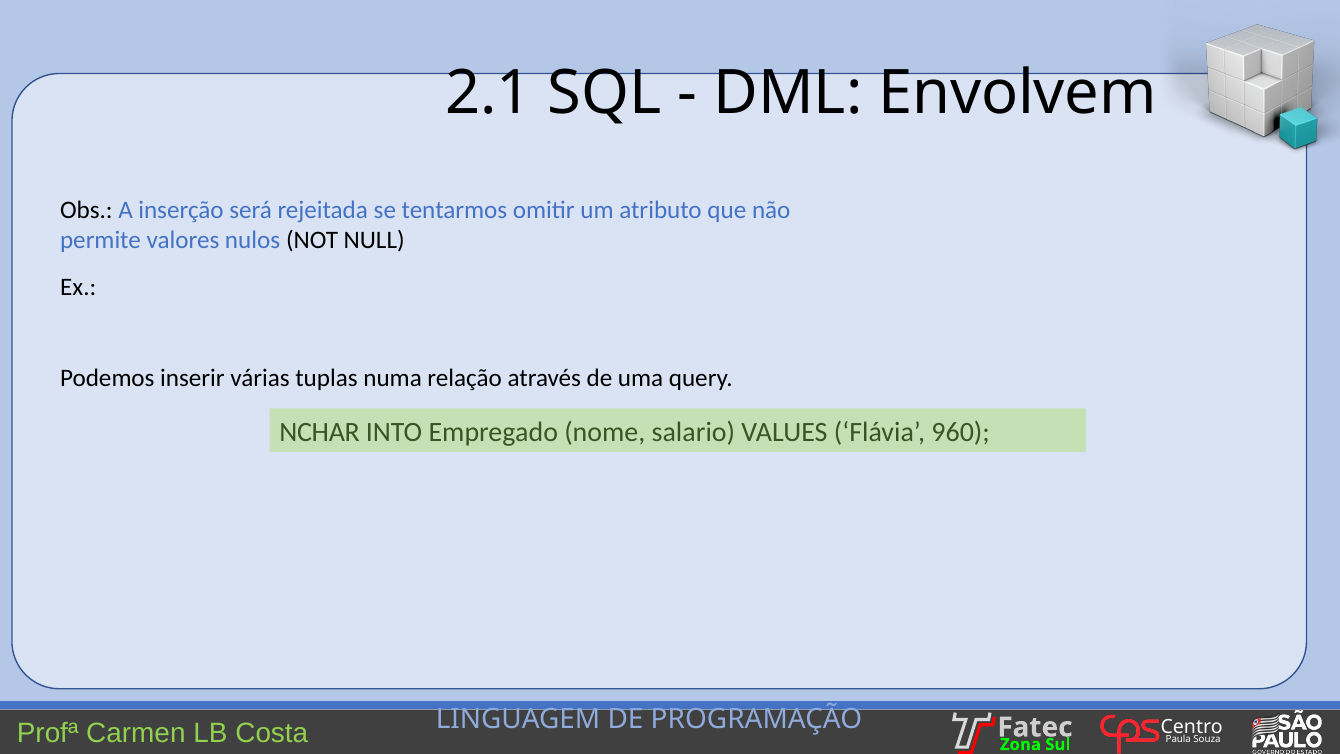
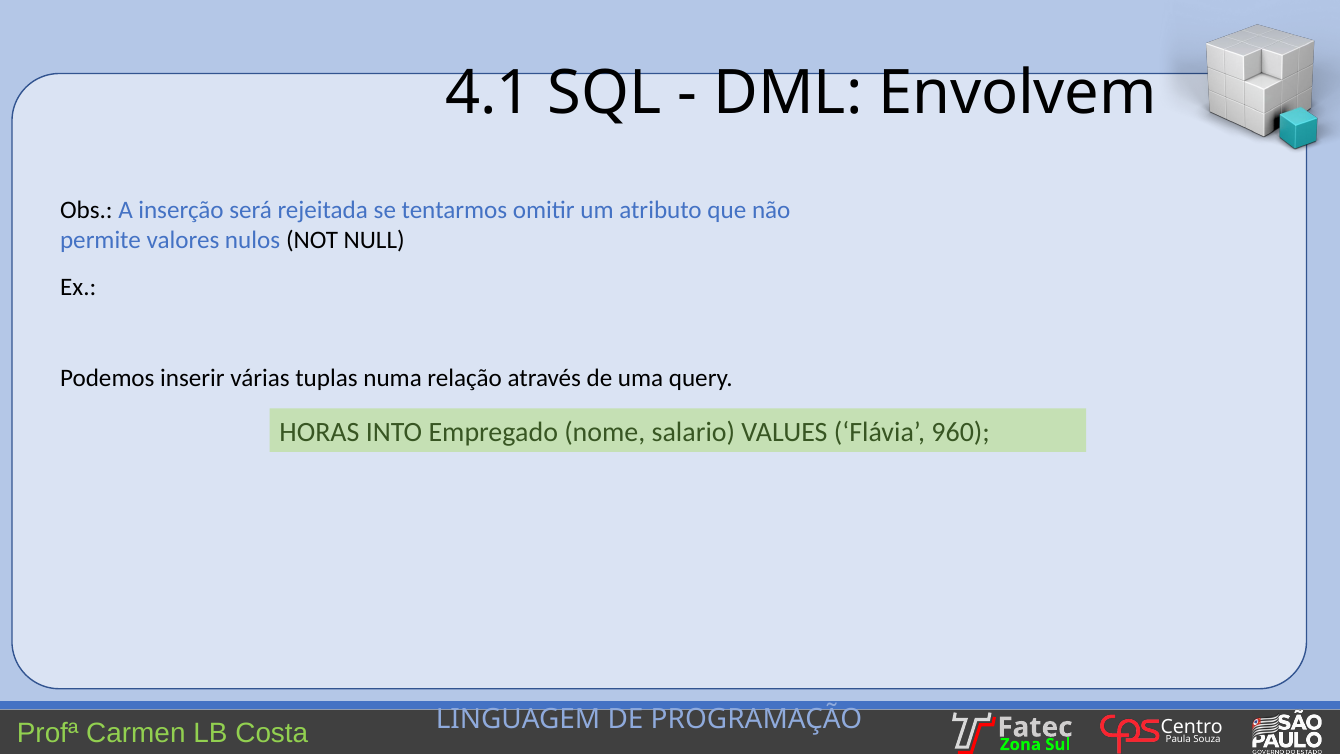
2.1: 2.1 -> 4.1 (489, 93)
NCHAR: NCHAR -> HORAS (319, 432)
